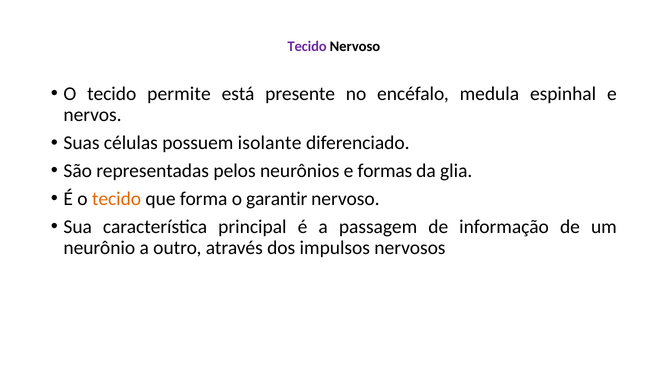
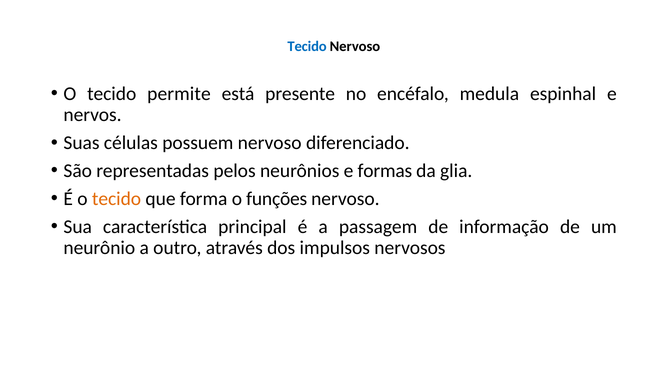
Tecido colour: purple -> blue (307, 47)
possuem isolante: isolante -> nervoso (270, 143)
garantir: garantir -> funções (277, 199)
